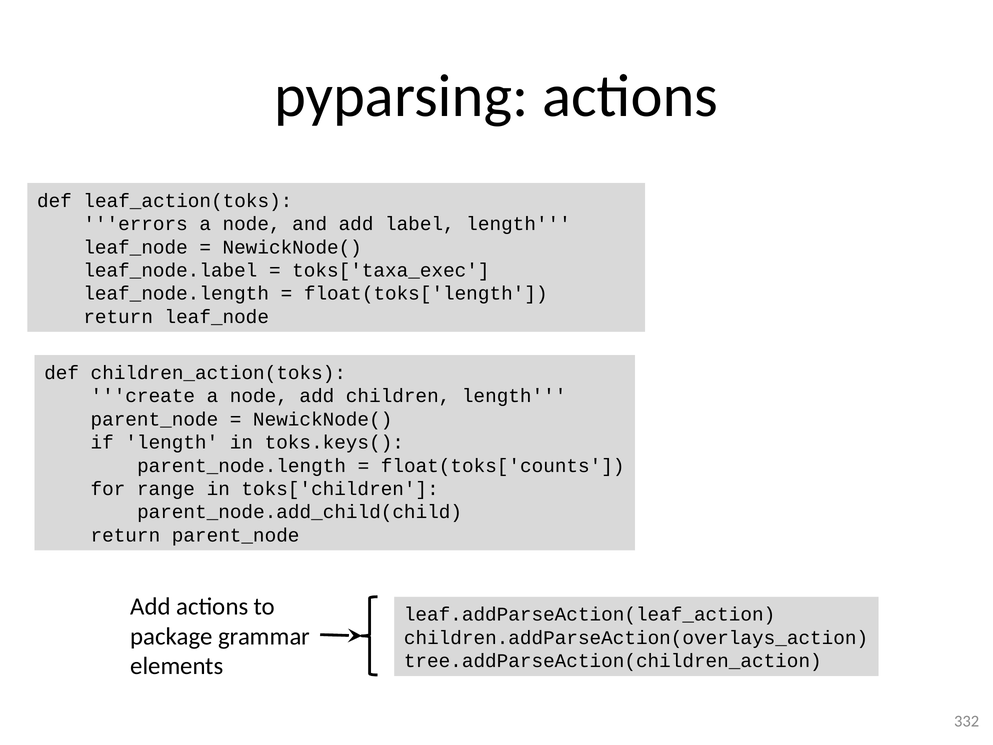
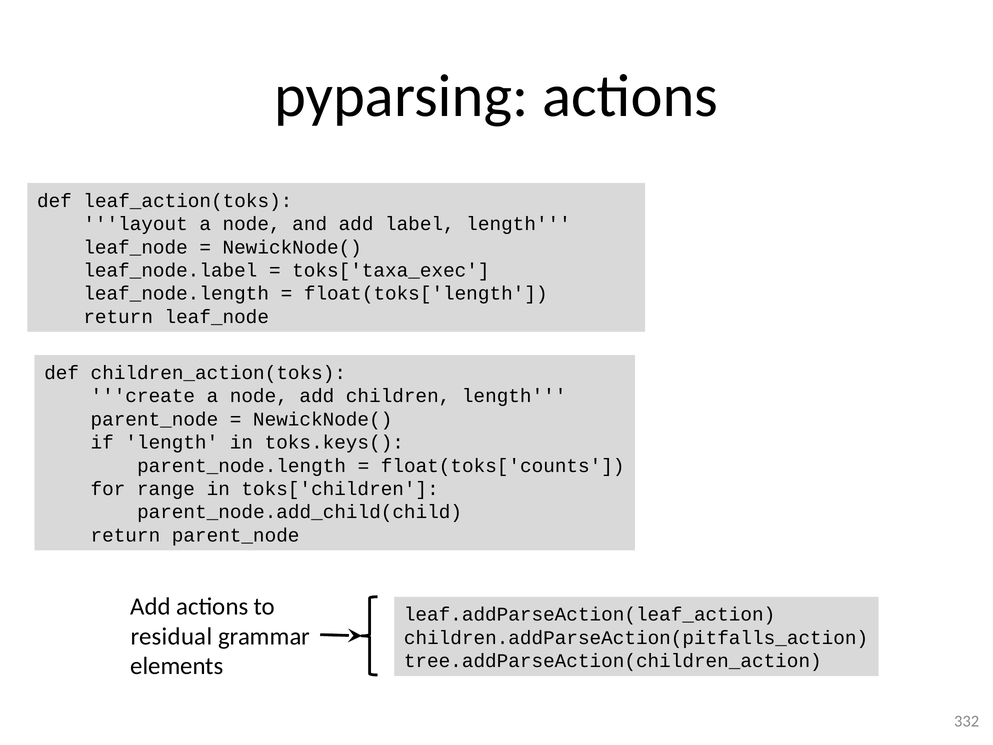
errors: errors -> layout (136, 224)
package: package -> residual (171, 636)
children.addParseAction(overlays_action: children.addParseAction(overlays_action -> children.addParseAction(pitfalls_action (636, 638)
